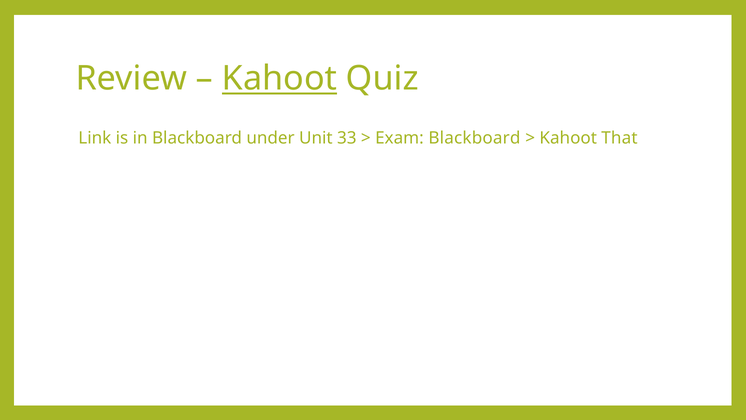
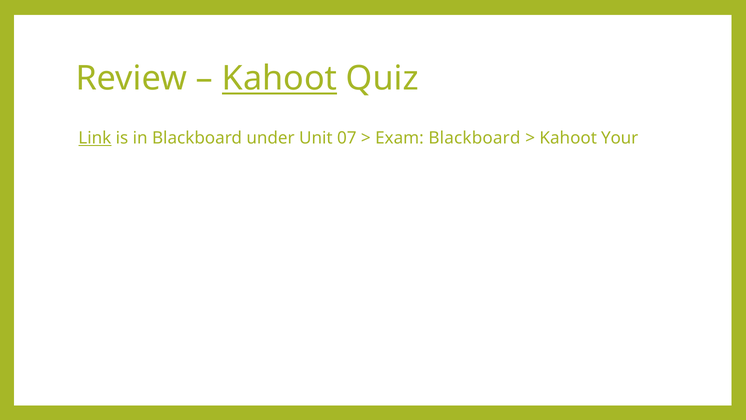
Link underline: none -> present (95, 138)
33: 33 -> 07 (347, 138)
That: That -> Your (620, 138)
